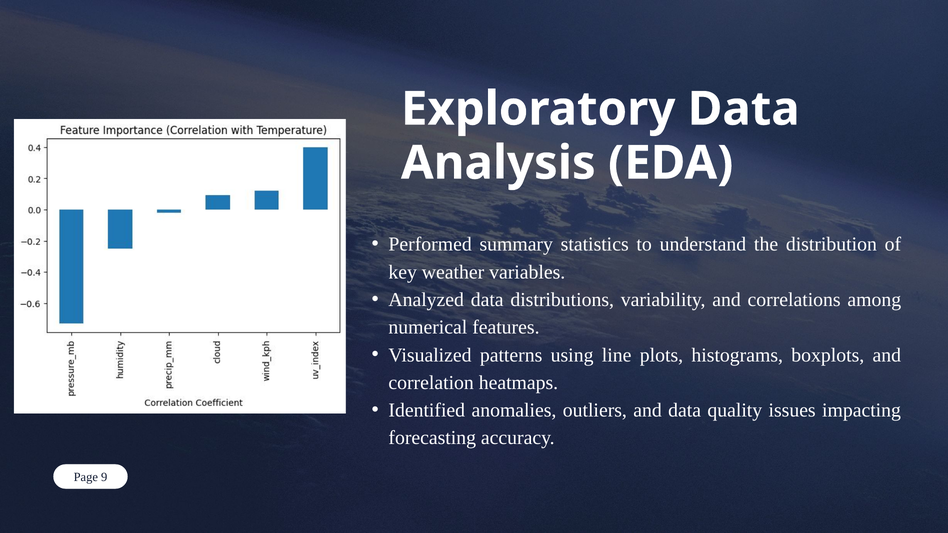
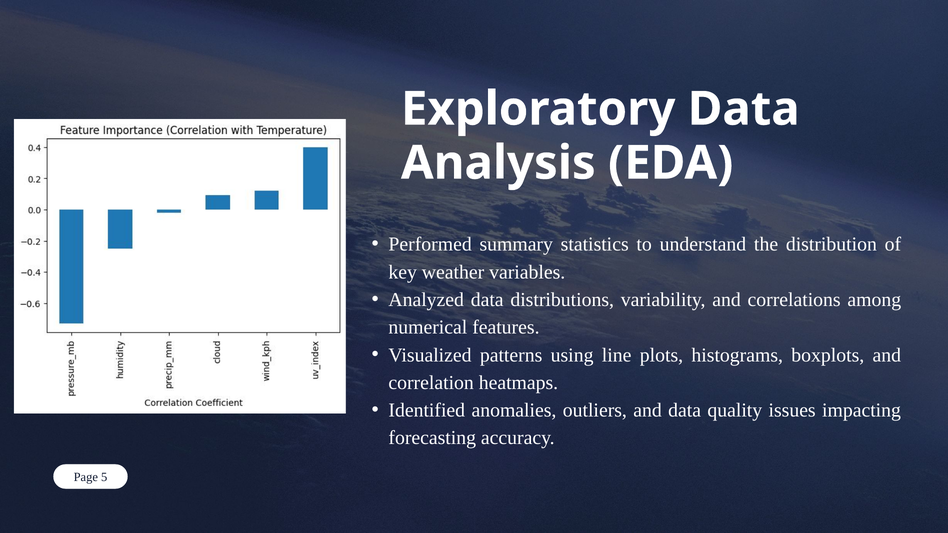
9: 9 -> 5 (104, 477)
